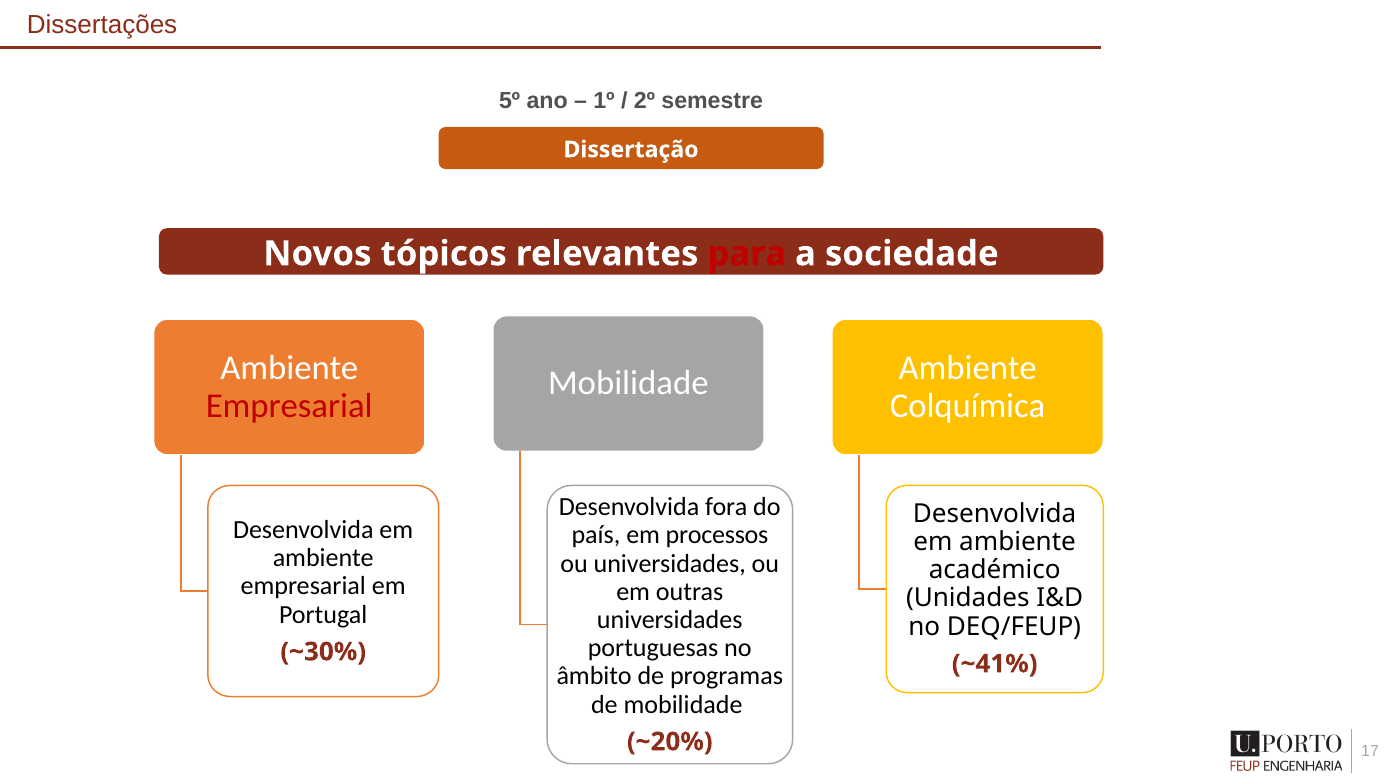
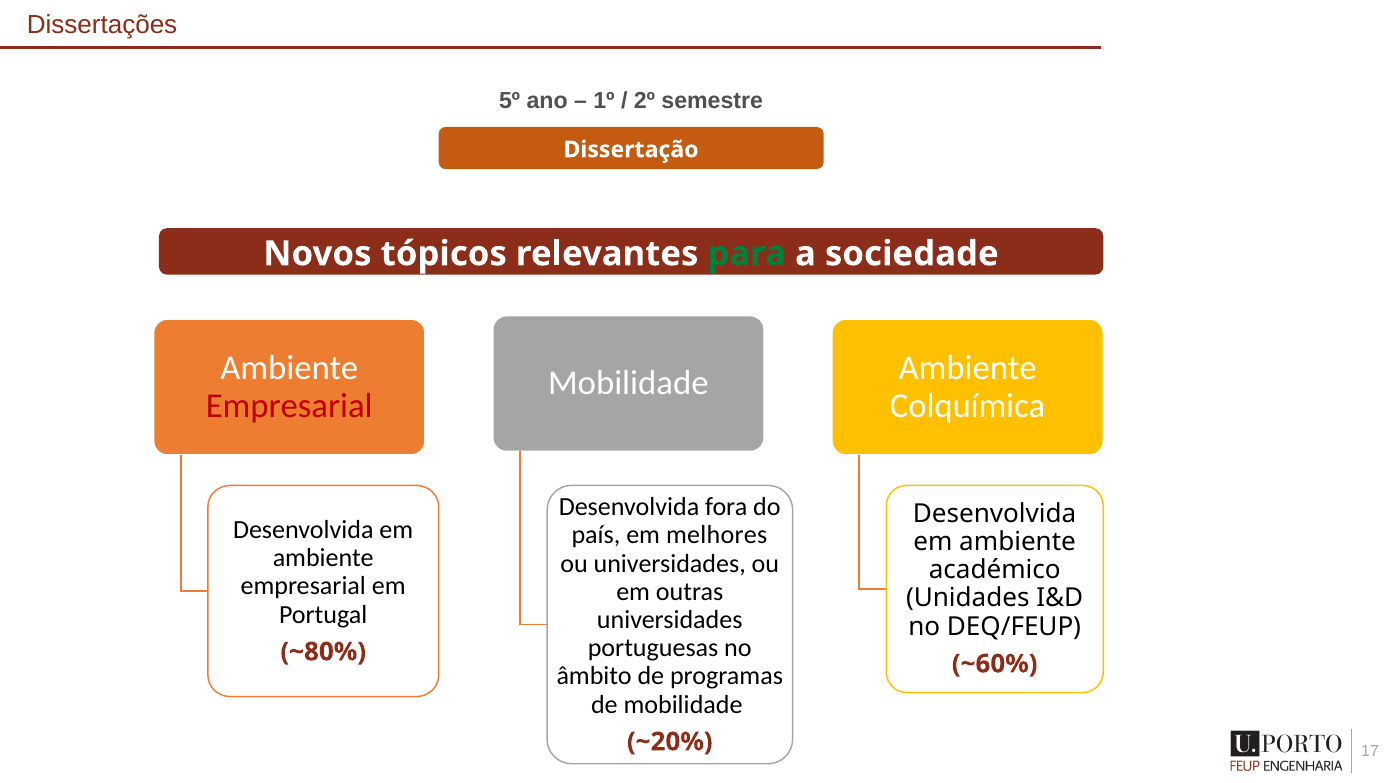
para colour: red -> green (747, 254)
processos: processos -> melhores (717, 535)
~30%: ~30% -> ~80% (323, 651)
~41%: ~41% -> ~60% (995, 663)
